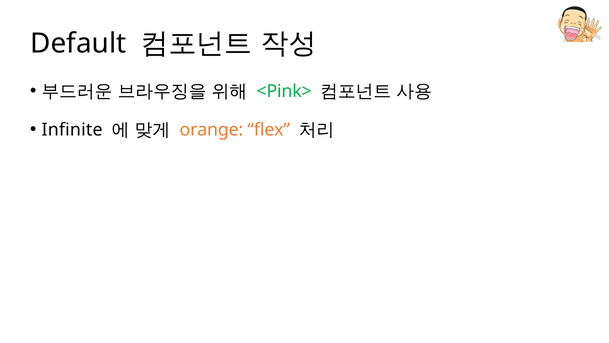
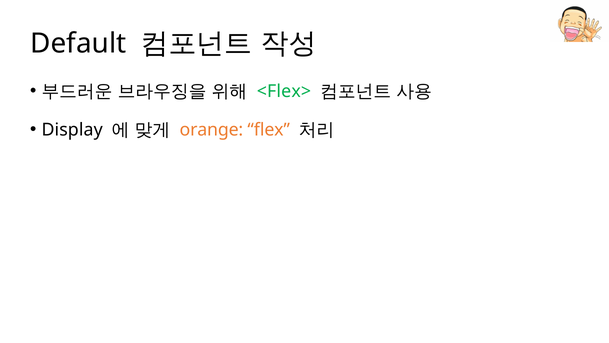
<Pink>: <Pink> -> <Flex> (284, 91)
Infinite: Infinite -> Display (72, 130)
